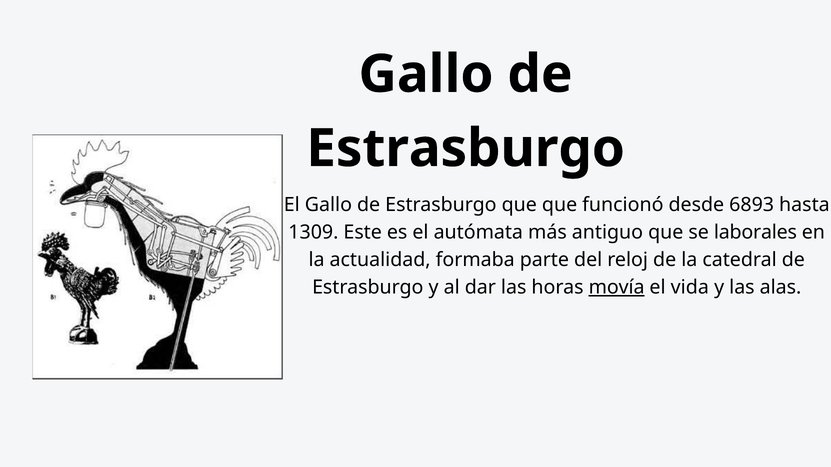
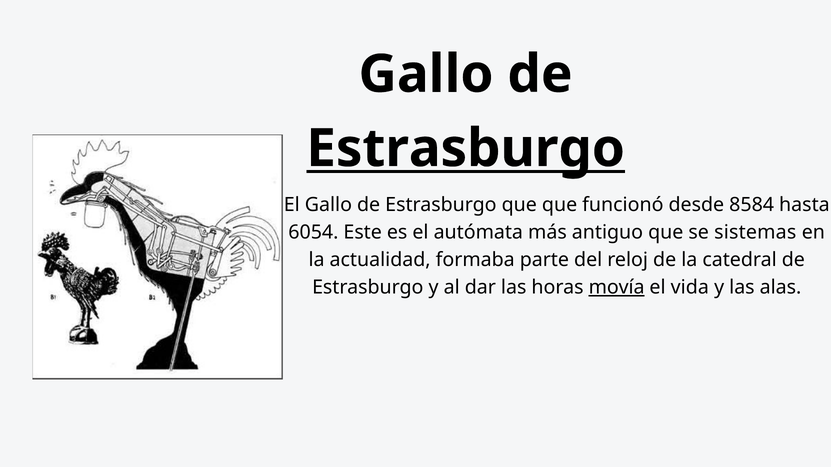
Estrasburgo underline: none -> present (466, 149)
6893: 6893 -> 8584 (752, 205)
1309: 1309 -> 6054 (313, 233)
laborales: laborales -> sistemas (755, 233)
